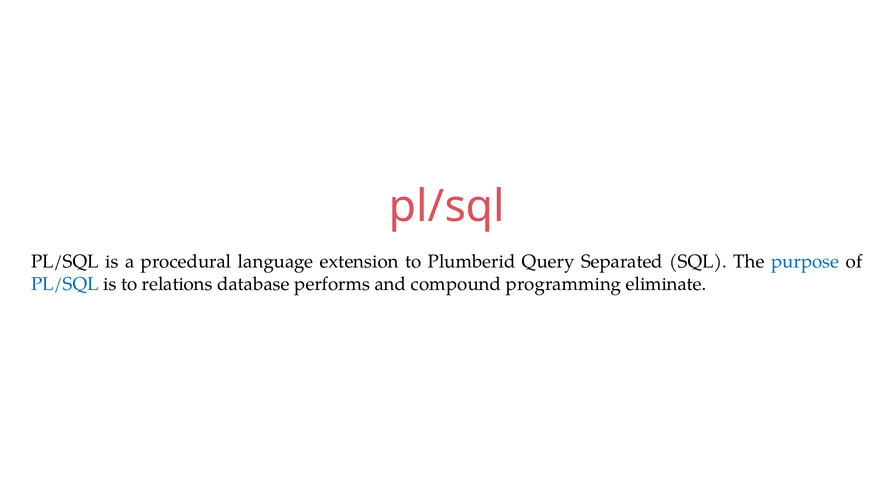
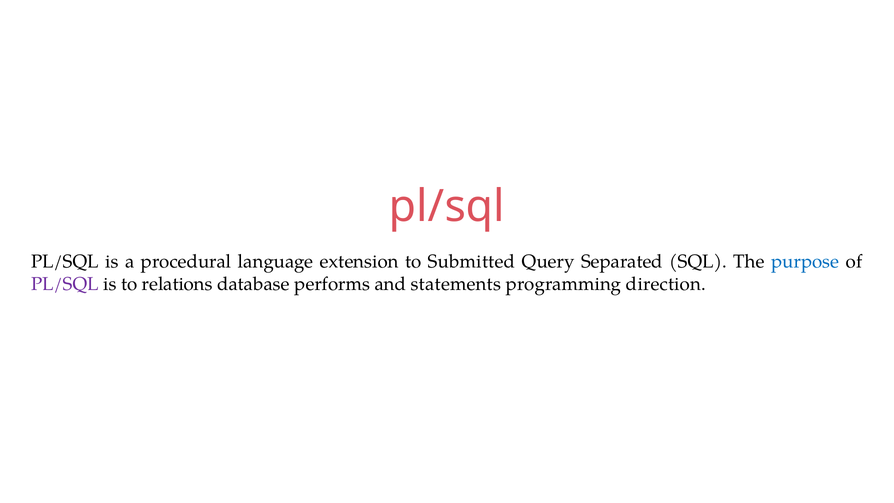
Plumberid: Plumberid -> Submitted (472, 262)
PL/SQL colour: blue -> purple (65, 284)
compound: compound -> statements (456, 284)
eliminate: eliminate -> direction (666, 284)
